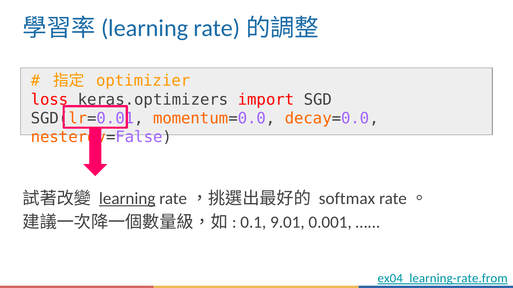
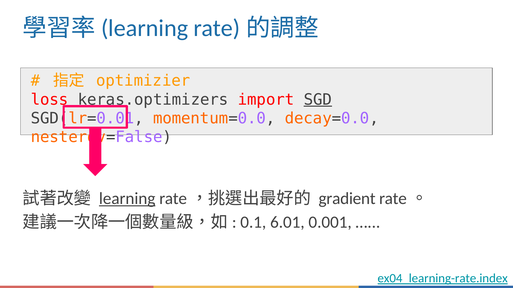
SGD underline: none -> present (318, 100)
softmax: softmax -> gradient (347, 199)
9.01: 9.01 -> 6.01 (287, 223)
ex04_learning-rate.from: ex04_learning-rate.from -> ex04_learning-rate.index (443, 279)
